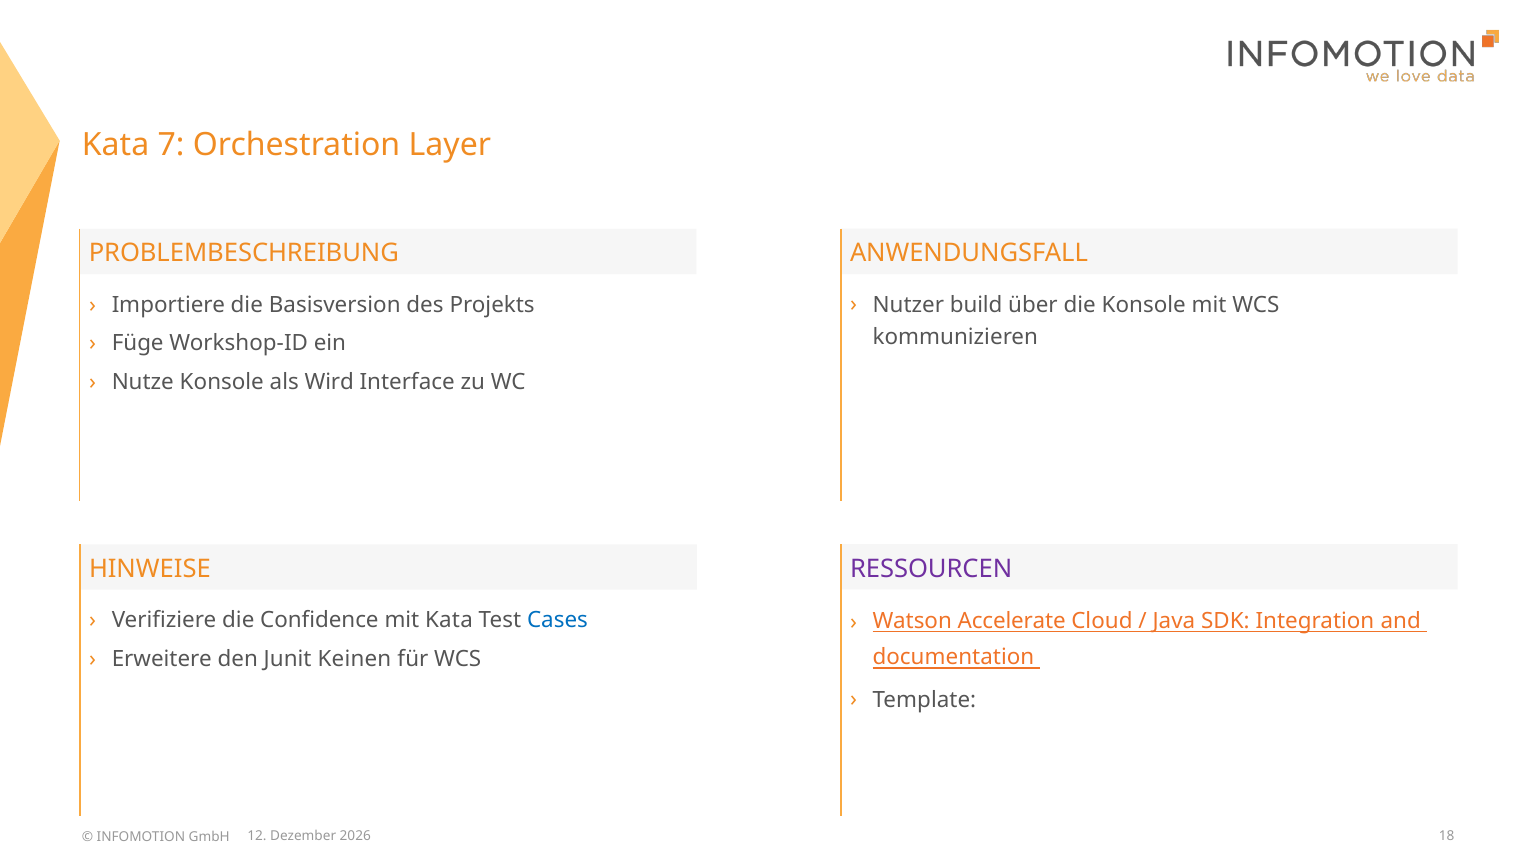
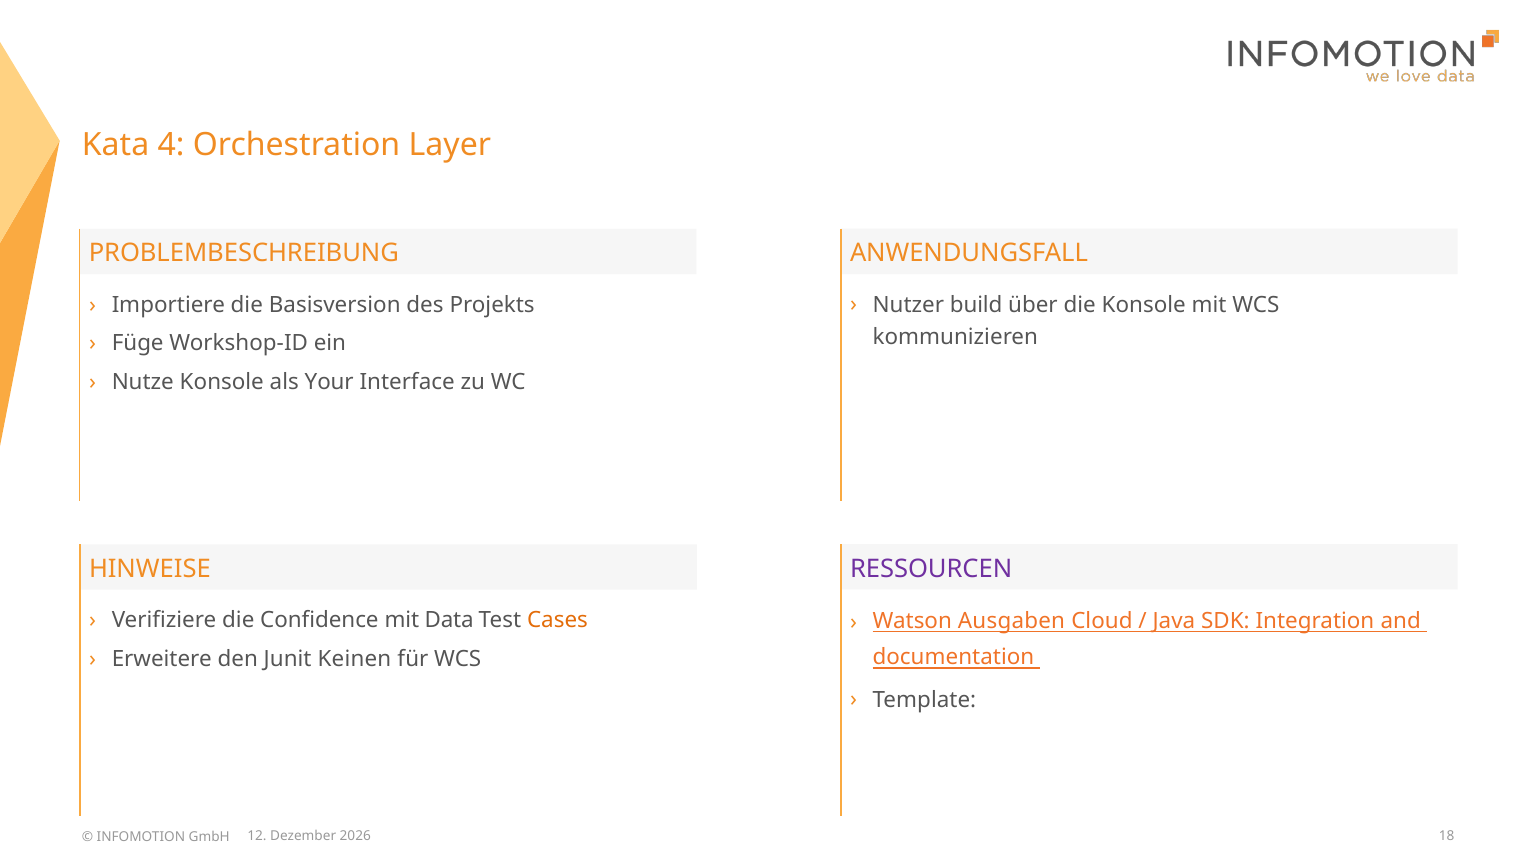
7: 7 -> 4 (171, 145)
Wird: Wird -> Your (329, 382)
mit Kata: Kata -> Data (449, 620)
Cases colour: blue -> orange (558, 620)
Accelerate: Accelerate -> Ausgaben (1011, 621)
